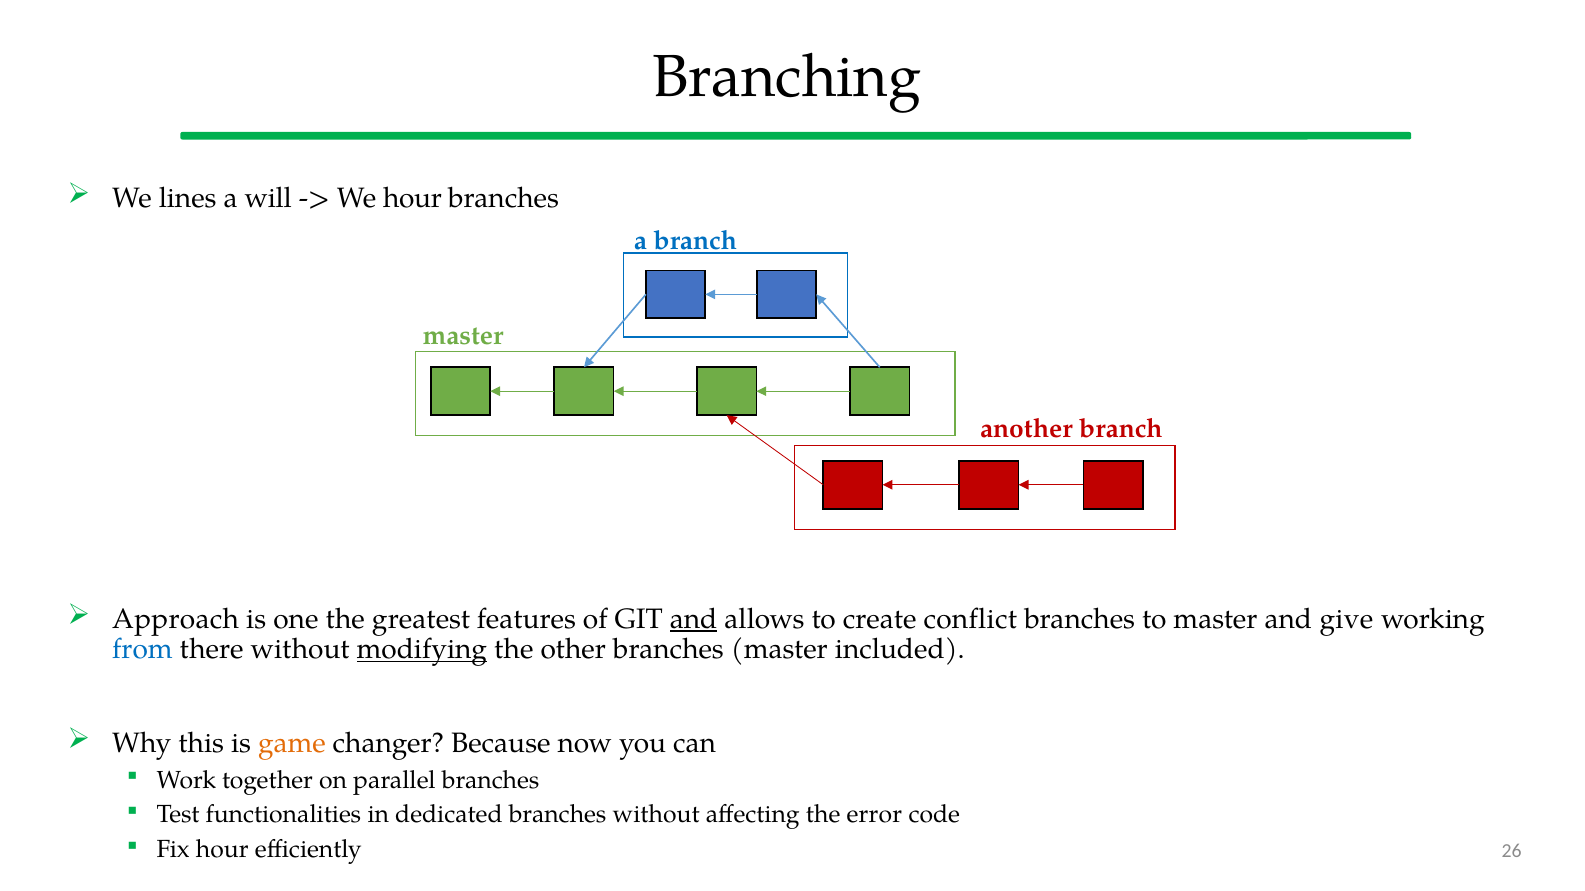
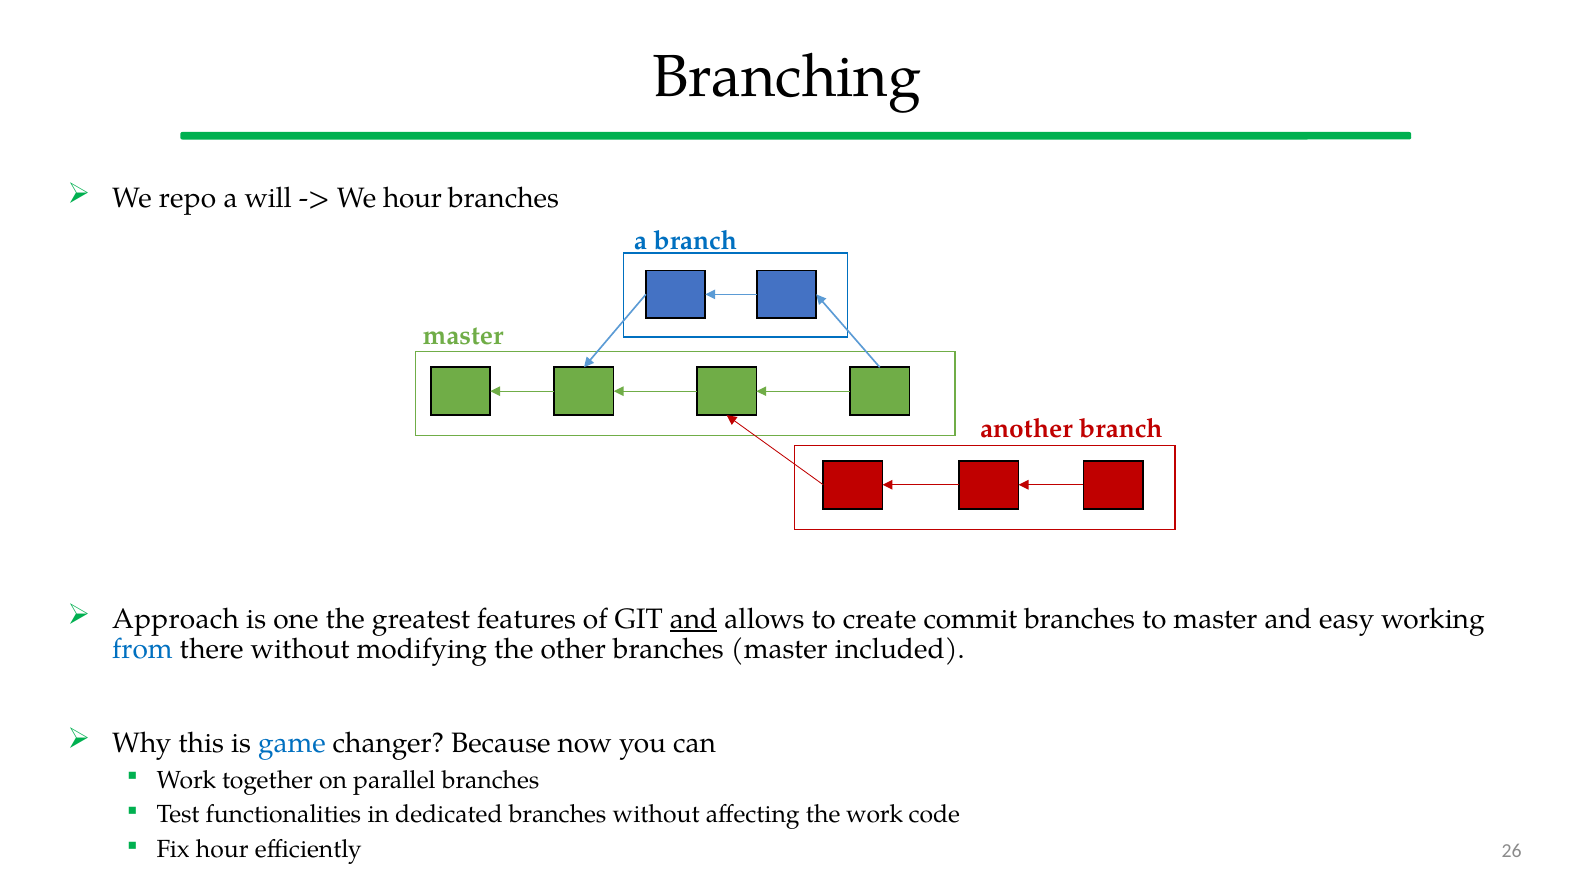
lines: lines -> repo (188, 198)
conflict: conflict -> commit (970, 620)
give: give -> easy (1347, 620)
modifying underline: present -> none (422, 650)
game colour: orange -> blue (292, 744)
the error: error -> work (875, 815)
